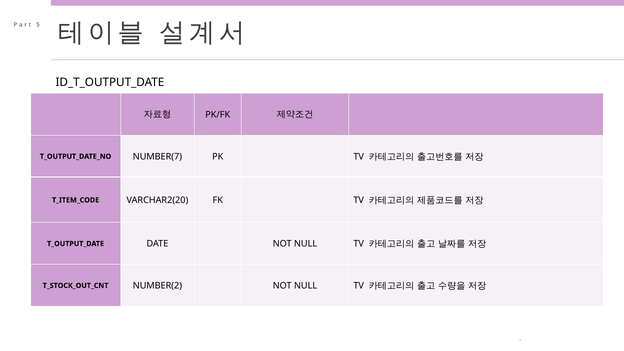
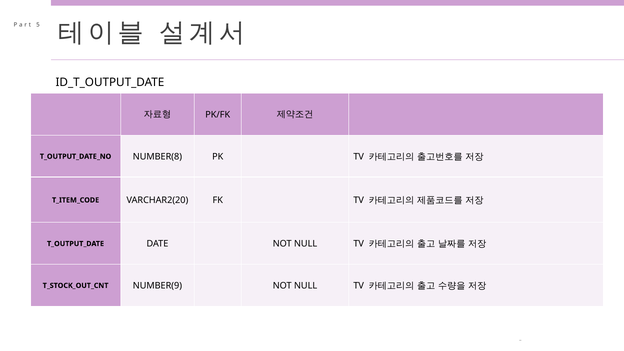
NUMBER(7: NUMBER(7 -> NUMBER(8 (157, 157)
NUMBER(2: NUMBER(2 -> NUMBER(9 (157, 286)
